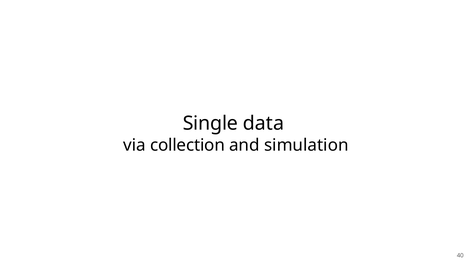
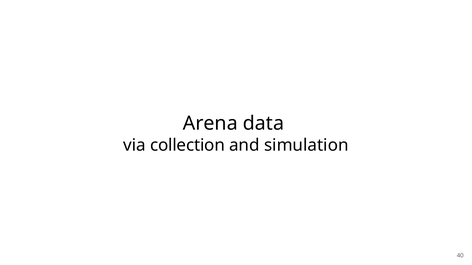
Single: Single -> Arena (210, 124)
